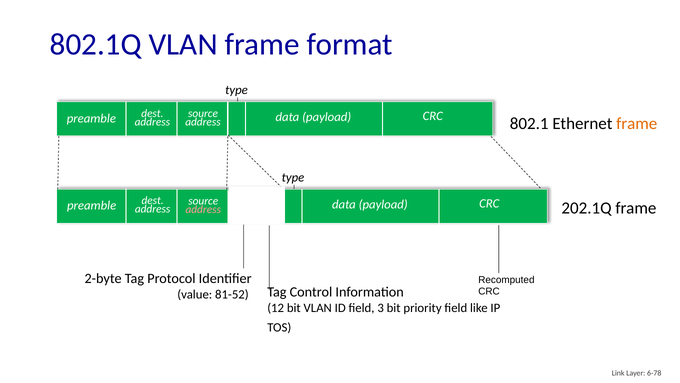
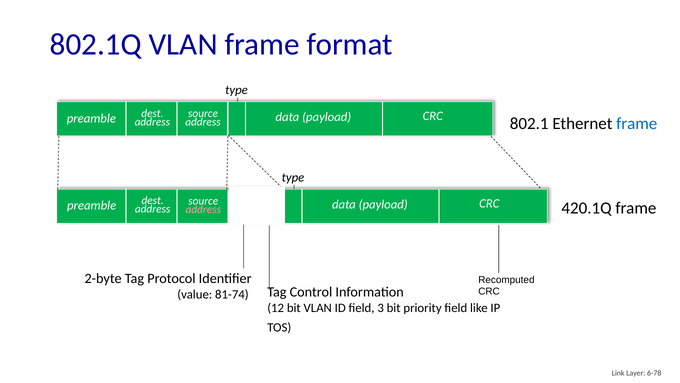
frame colour: orange -> blue (637, 123)
202.1Q: 202.1Q -> 420.1Q (587, 208)
81-52: 81-52 -> 81-74 (232, 294)
